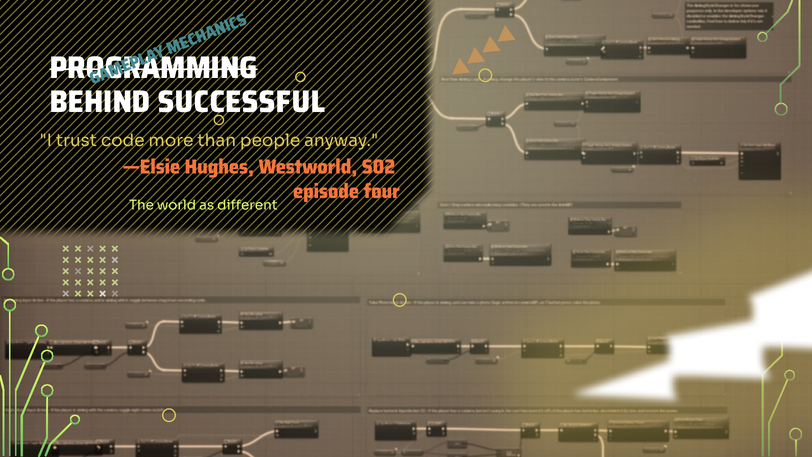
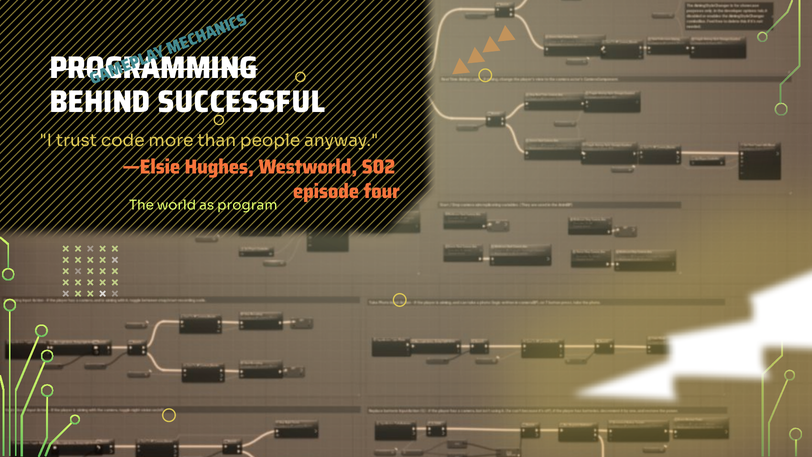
different: different -> program (247, 205)
